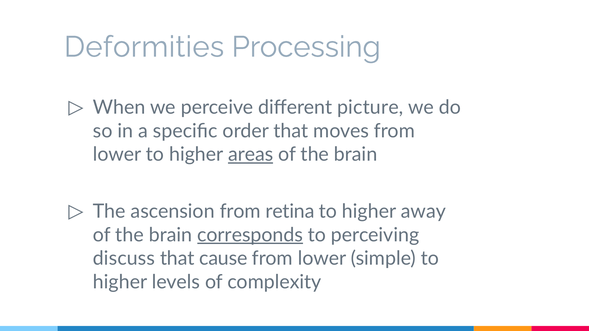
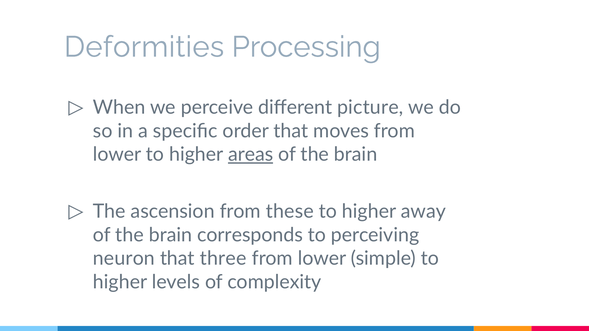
retina: retina -> these (290, 212)
corresponds underline: present -> none (250, 235)
discuss: discuss -> neuron (124, 259)
cause: cause -> three (223, 259)
